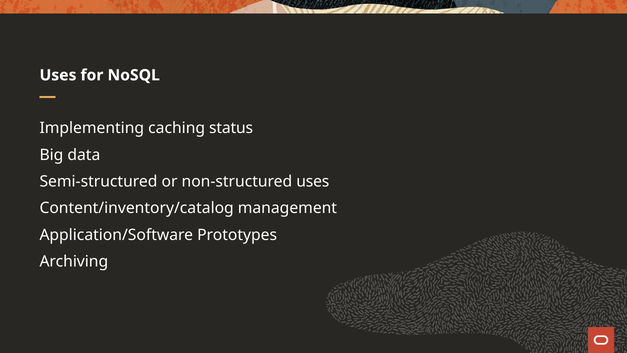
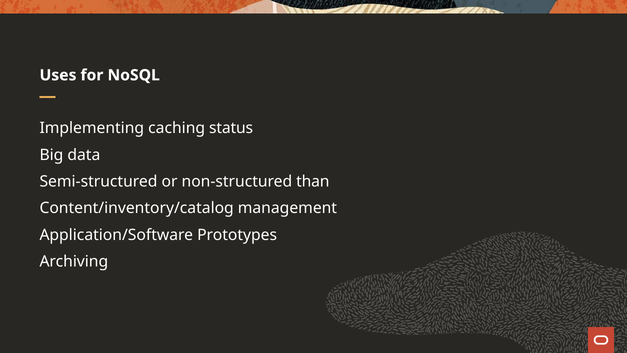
non-structured uses: uses -> than (313, 181)
